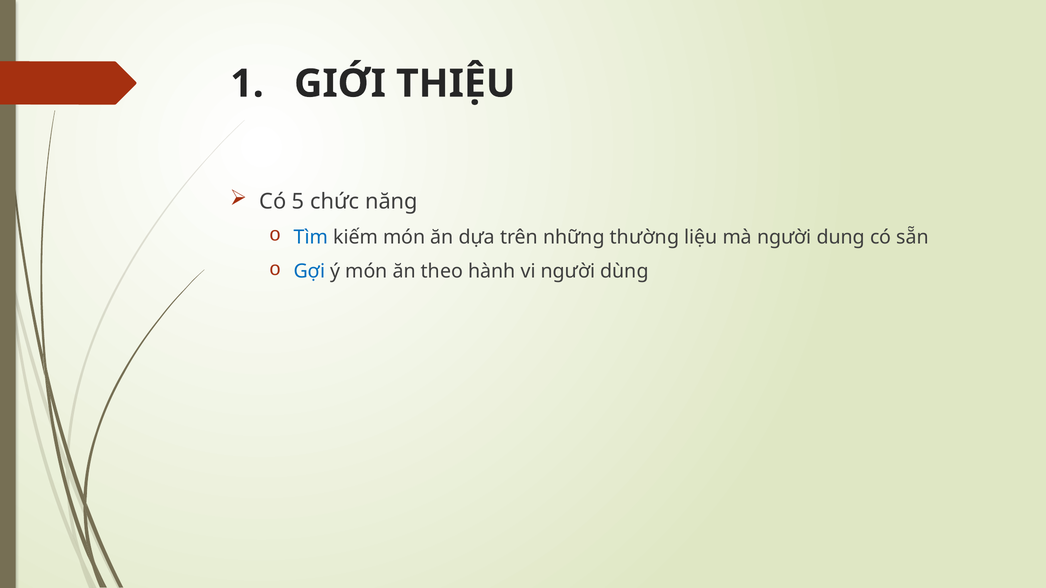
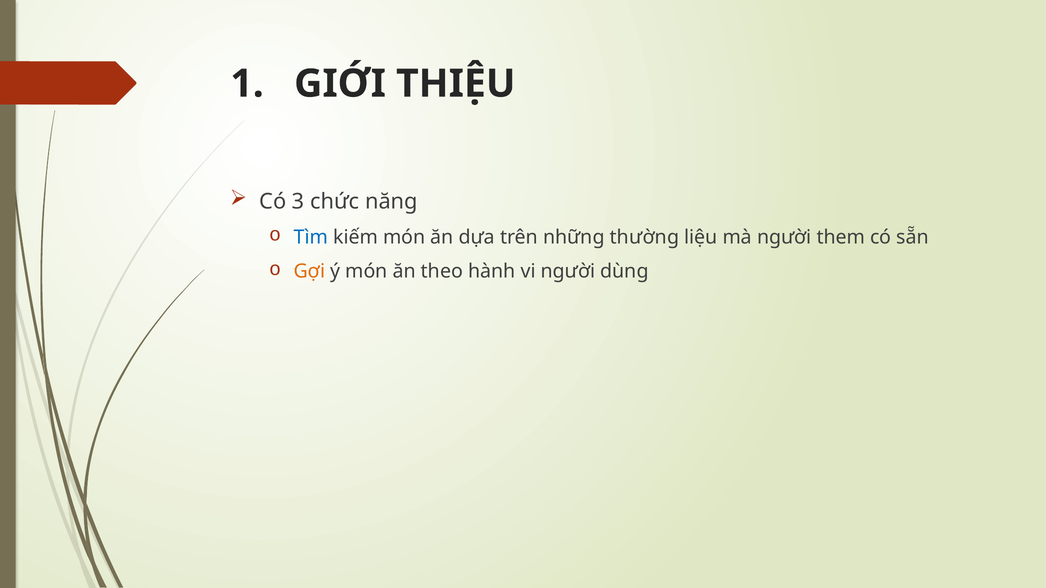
5: 5 -> 3 (298, 202)
dung: dung -> them (841, 237)
Gợi colour: blue -> orange (309, 272)
